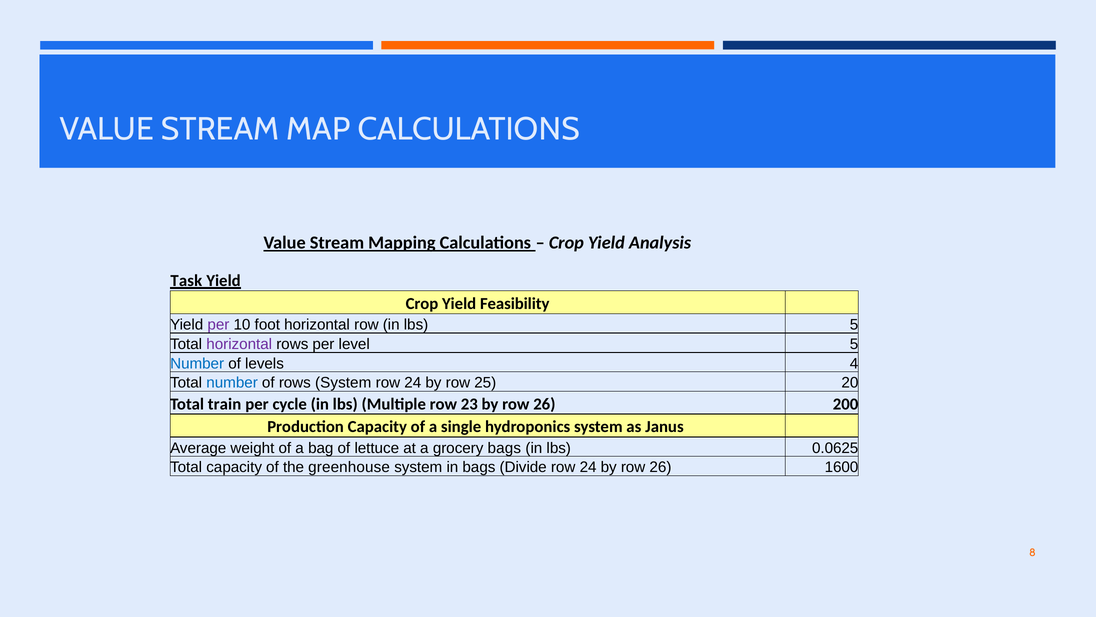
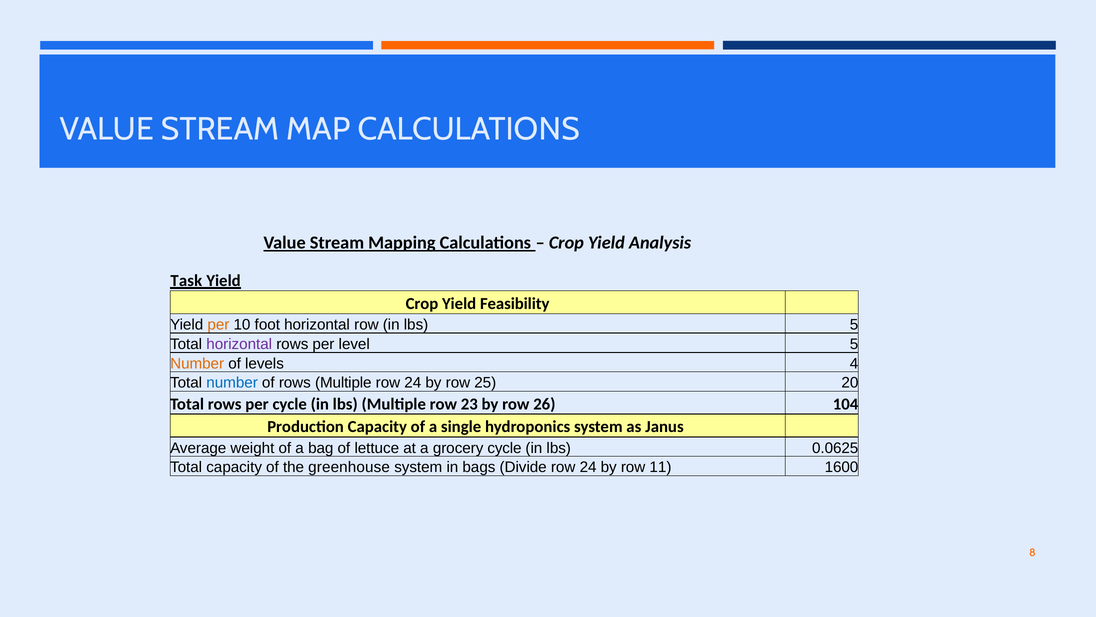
per colour: purple -> orange (218, 325)
Number colour: blue -> orange (197, 363)
rows System: System -> Multiple (343, 383)
Total train: train -> rows (225, 404)
200: 200 -> 104 (846, 404)
grocery bags: bags -> cycle (504, 448)
24 by row 26: 26 -> 11 (660, 467)
